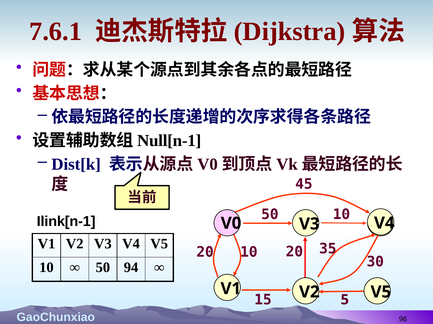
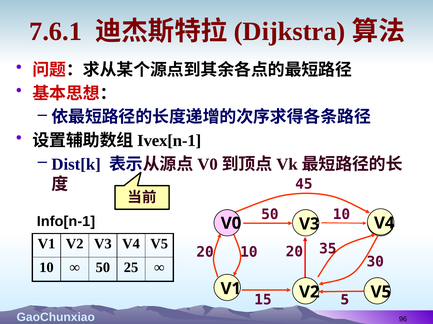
Null[n-1: Null[n-1 -> Ivex[n-1 (169, 141)
Ilink[n-1: Ilink[n-1 -> Info[n-1 (66, 222)
94: 94 -> 25 (131, 268)
